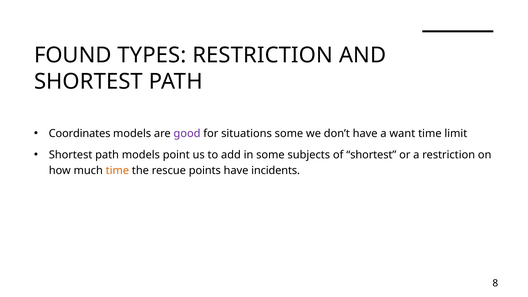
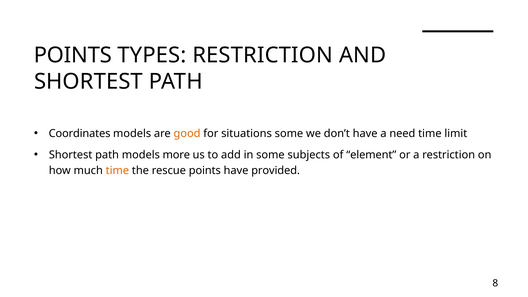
FOUND: FOUND -> POINTS (73, 55)
good colour: purple -> orange (187, 134)
want: want -> need (402, 134)
point: point -> more (176, 155)
of shortest: shortest -> element (371, 155)
incidents: incidents -> provided (276, 171)
